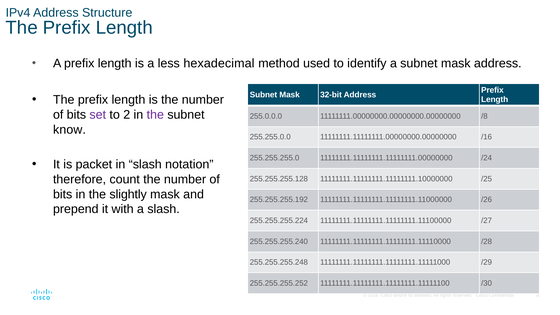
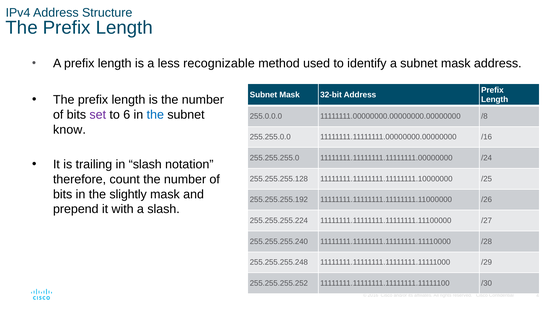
hexadecimal: hexadecimal -> recognizable (219, 64)
2: 2 -> 6 (127, 115)
the colour: purple -> blue (155, 115)
packet: packet -> trailing (94, 164)
